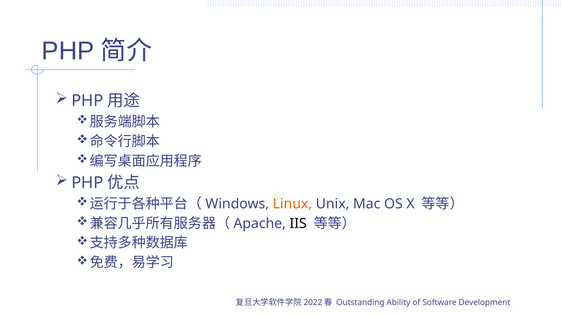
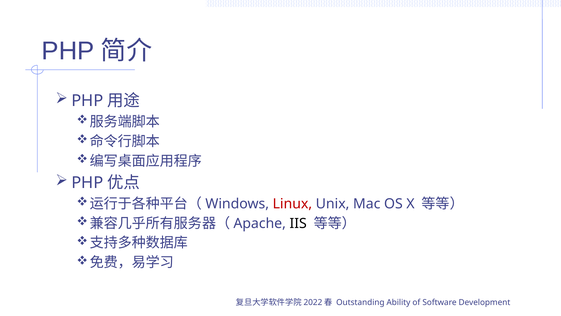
Linux colour: orange -> red (292, 203)
